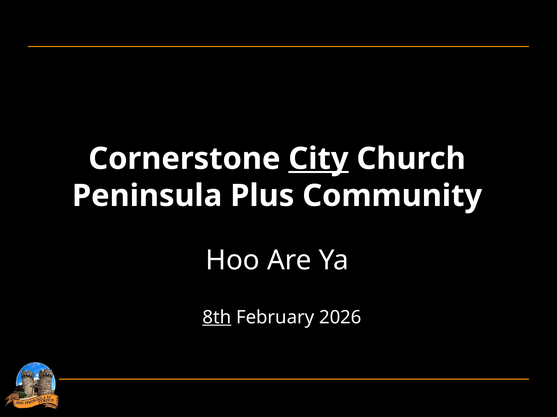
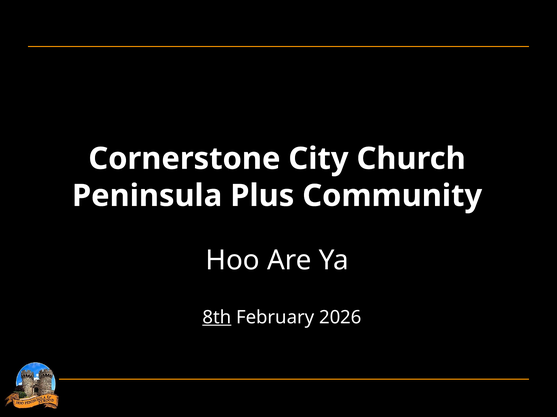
City underline: present -> none (318, 159)
